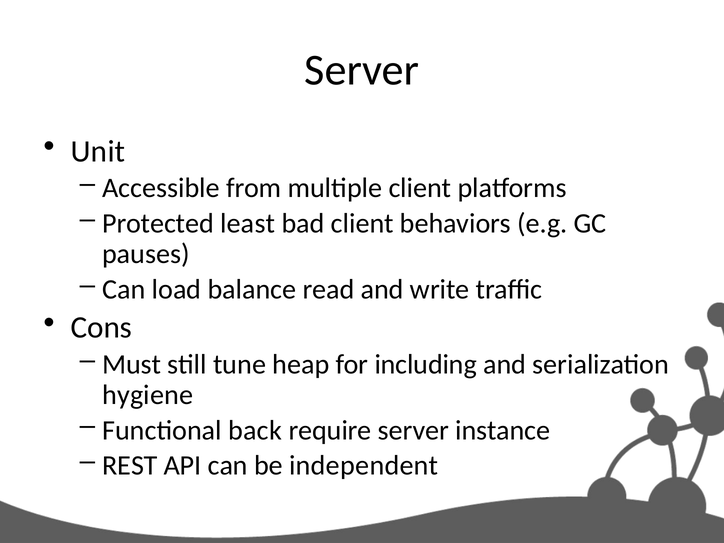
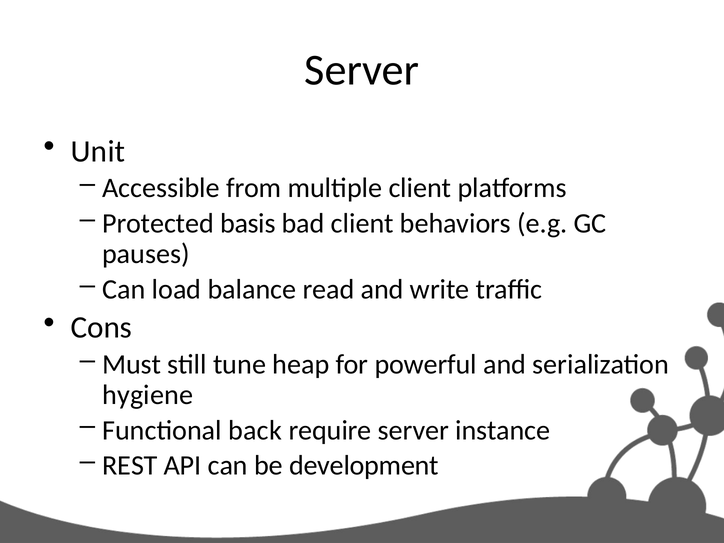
least: least -> basis (248, 223)
including: including -> powerful (426, 364)
independent: independent -> development (364, 466)
